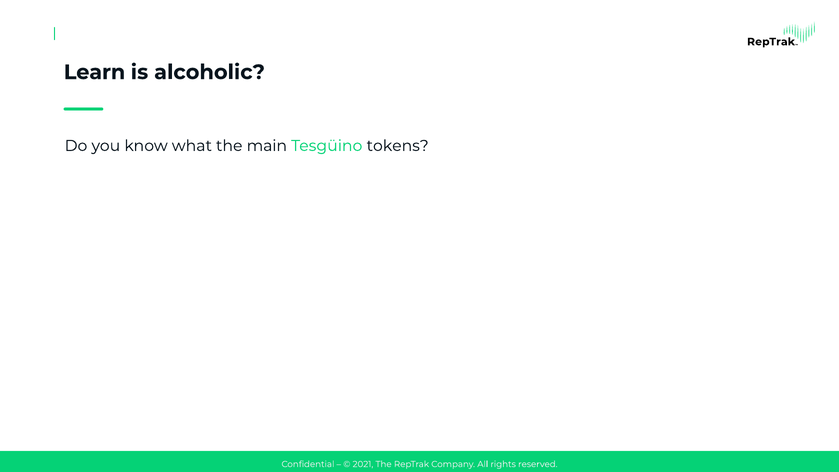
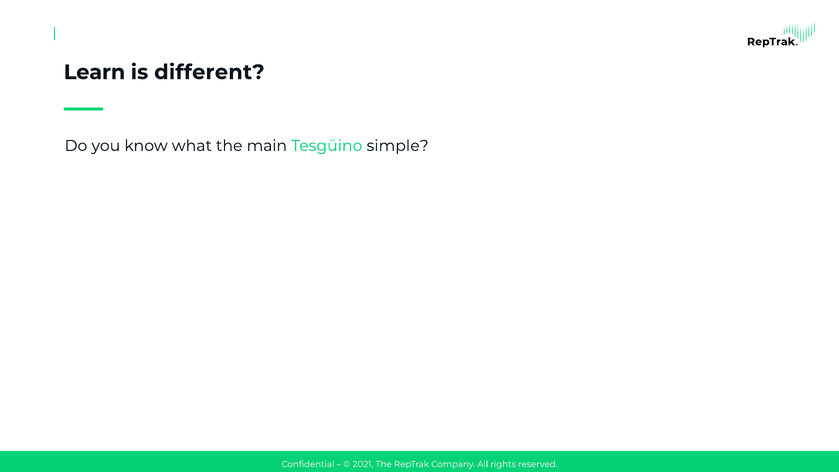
alcoholic: alcoholic -> different (209, 72)
tokens: tokens -> simple (398, 146)
